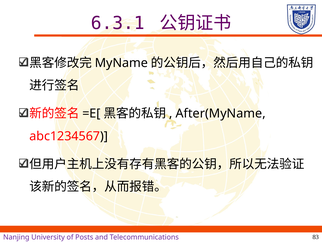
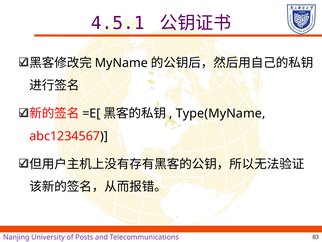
6.3.1: 6.3.1 -> 4.5.1 (118, 23)
After(MyName: After(MyName -> Type(MyName (221, 113)
